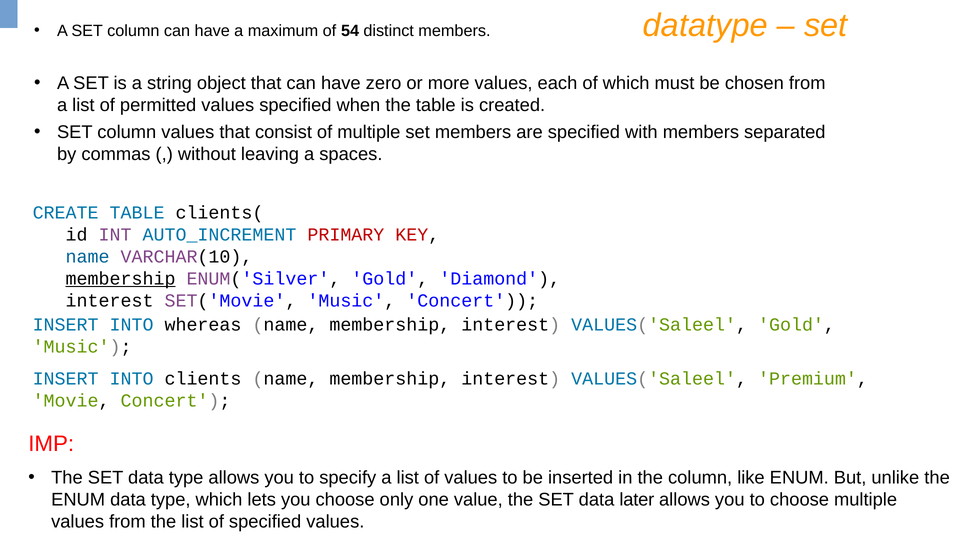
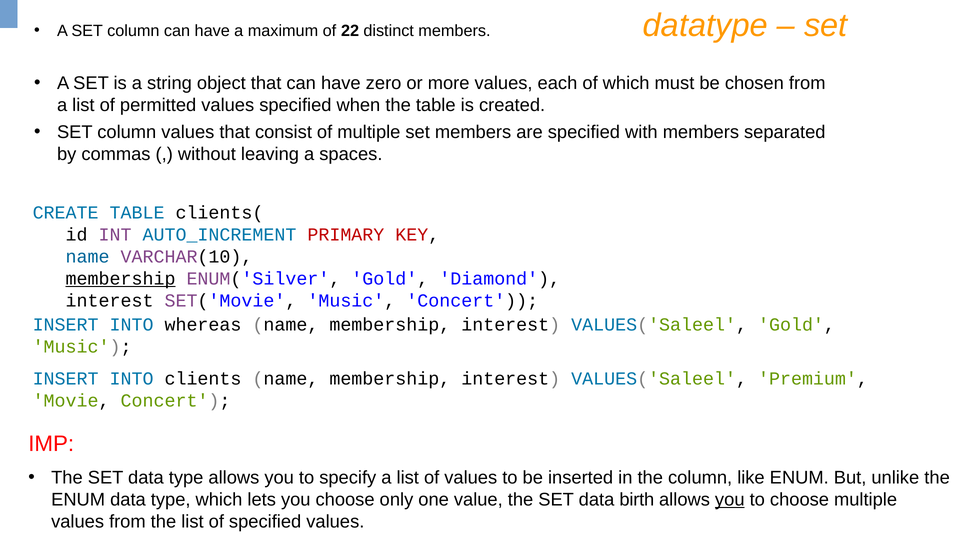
54: 54 -> 22 (350, 31)
later: later -> birth (637, 499)
you underline: none -> present (730, 499)
